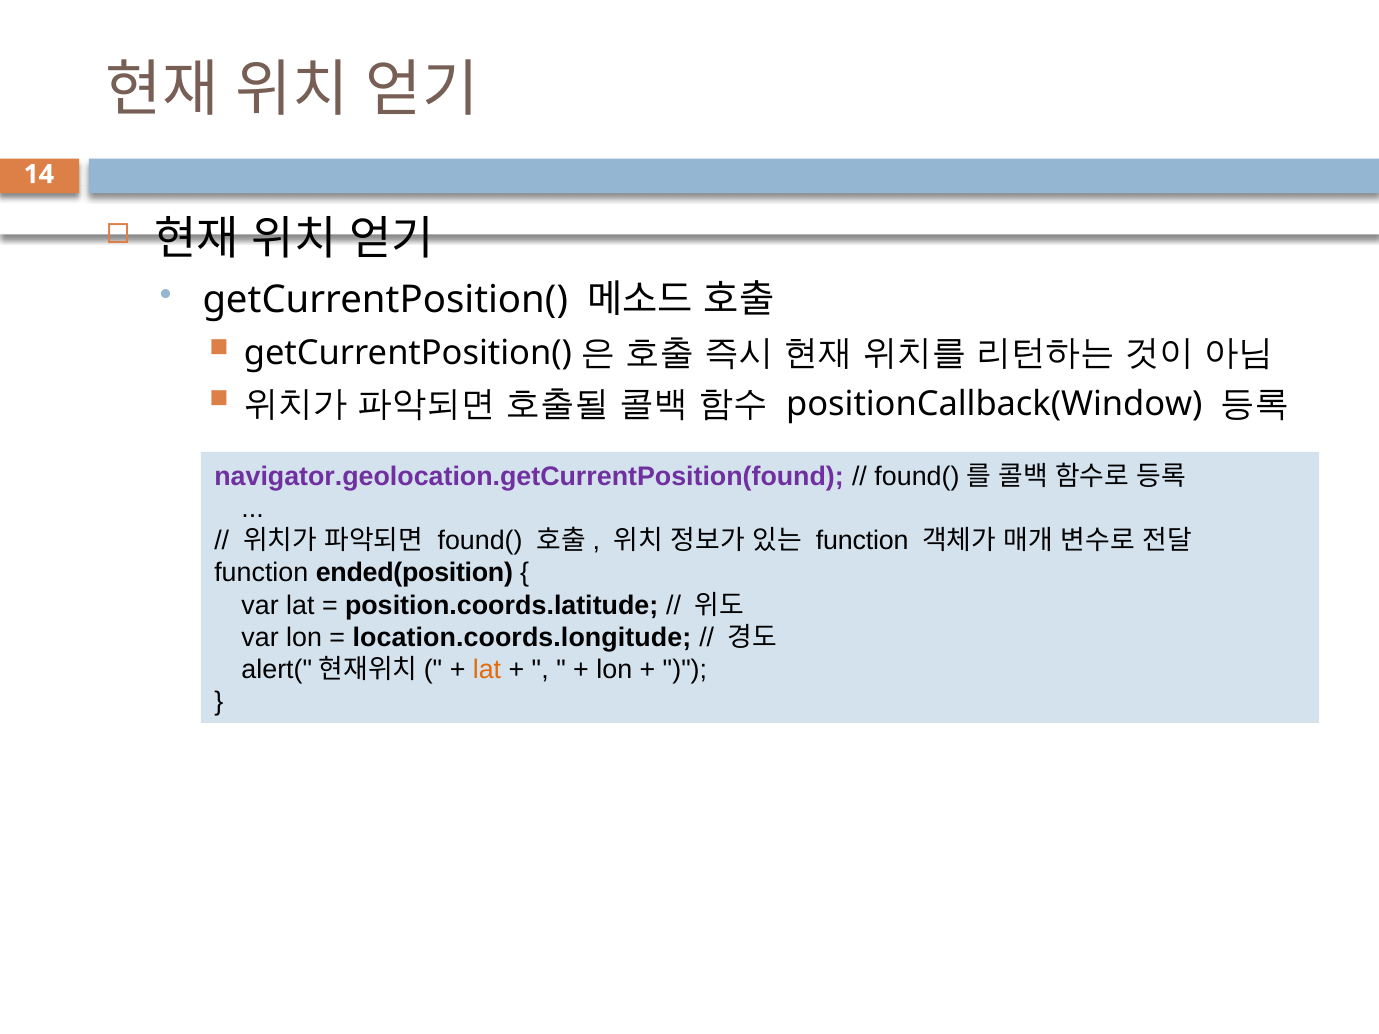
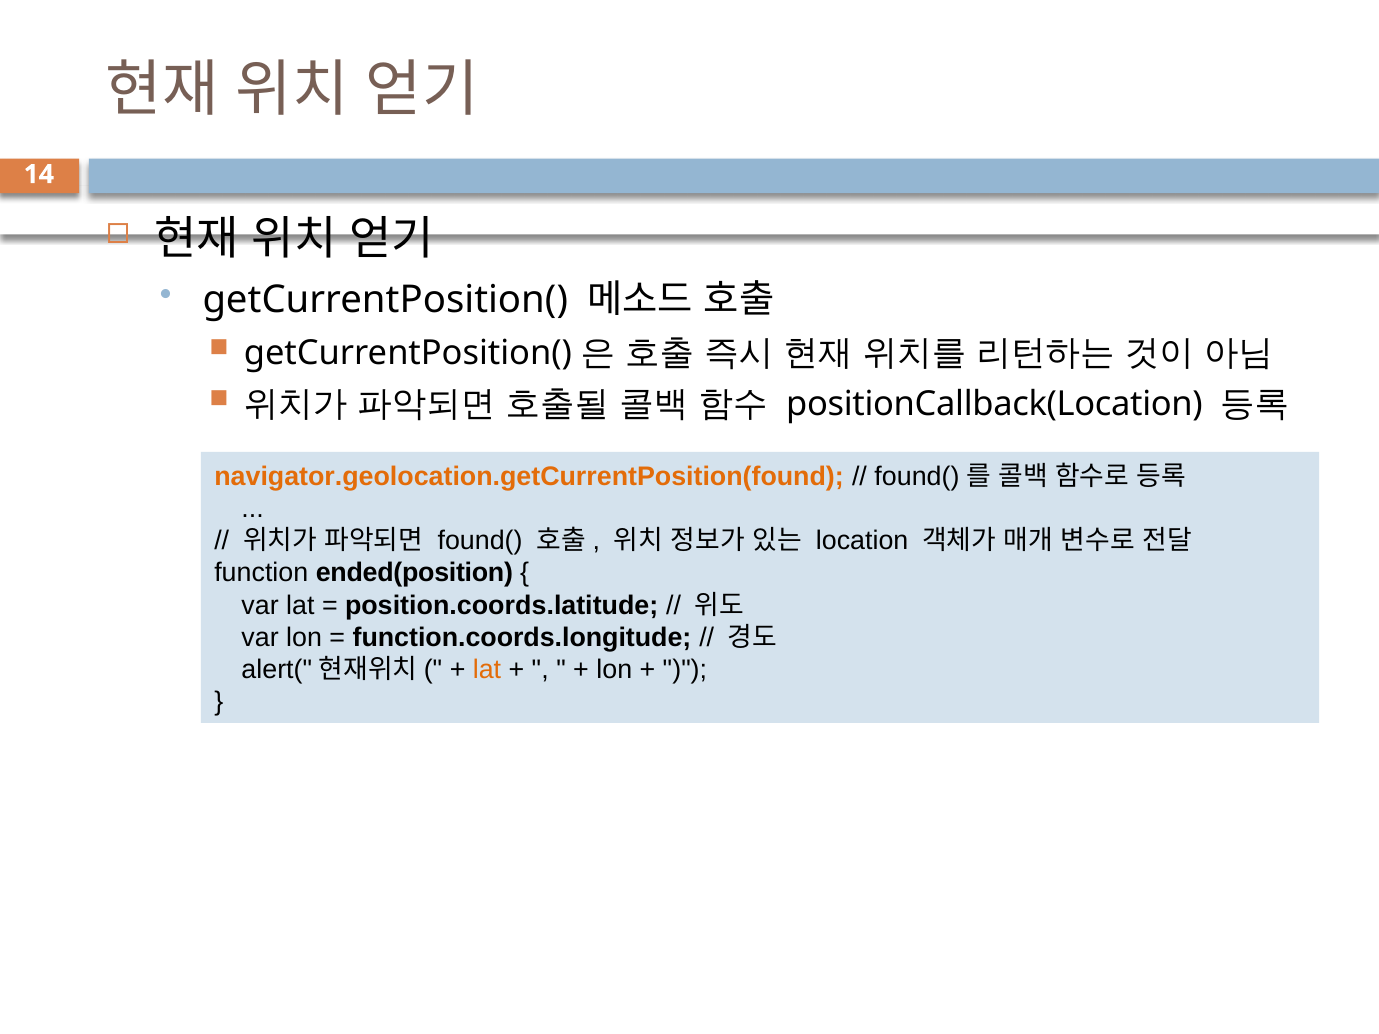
positionCallback(Window: positionCallback(Window -> positionCallback(Location (995, 404)
navigator.geolocation.getCurrentPosition(found colour: purple -> orange (529, 477)
function: function -> location (862, 541)
location.coords.longitude: location.coords.longitude -> function.coords.longitude (522, 638)
